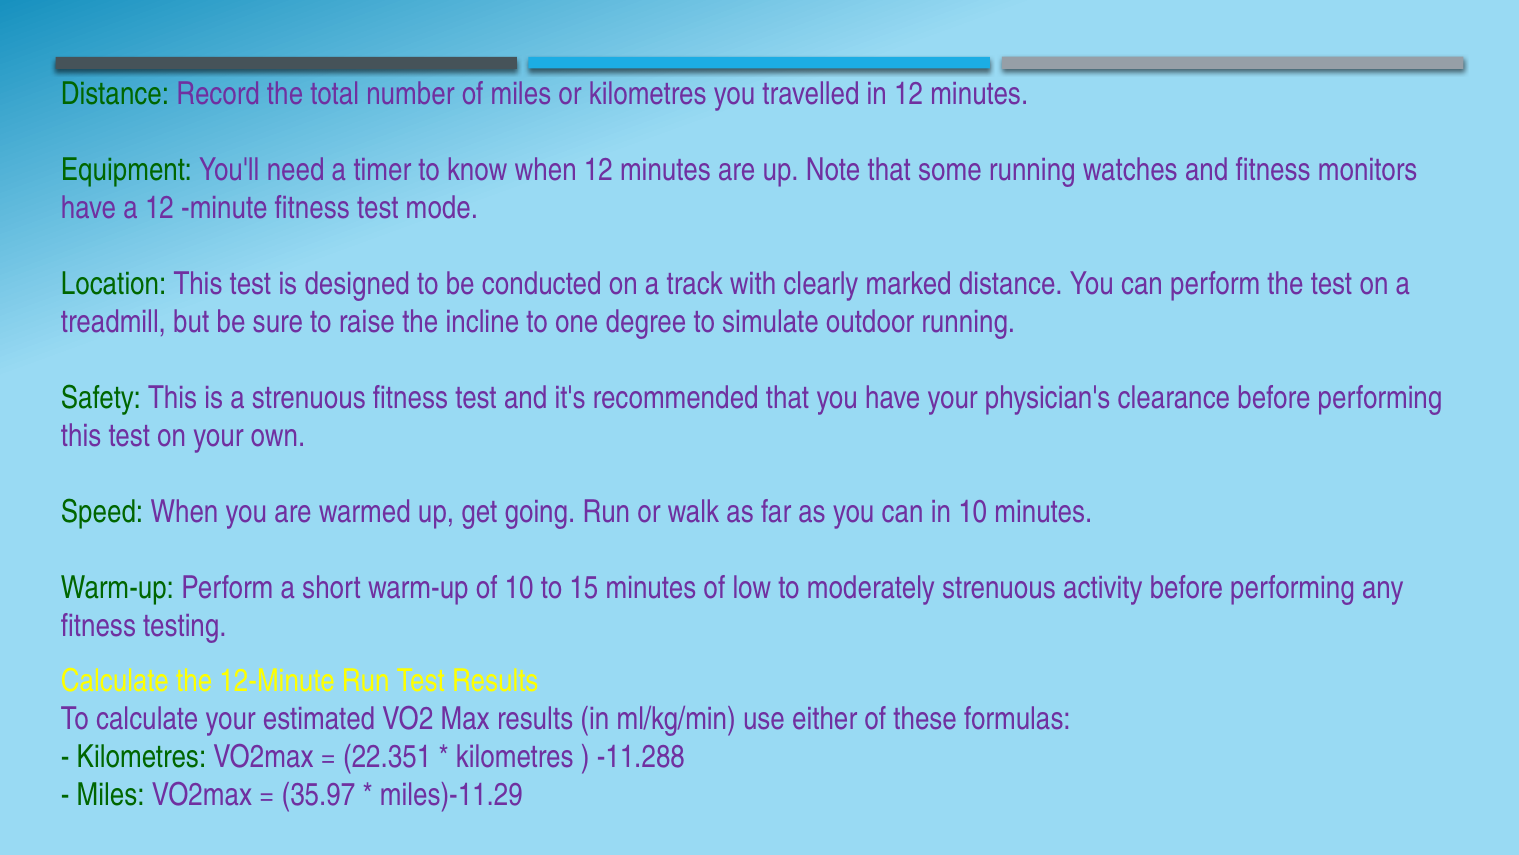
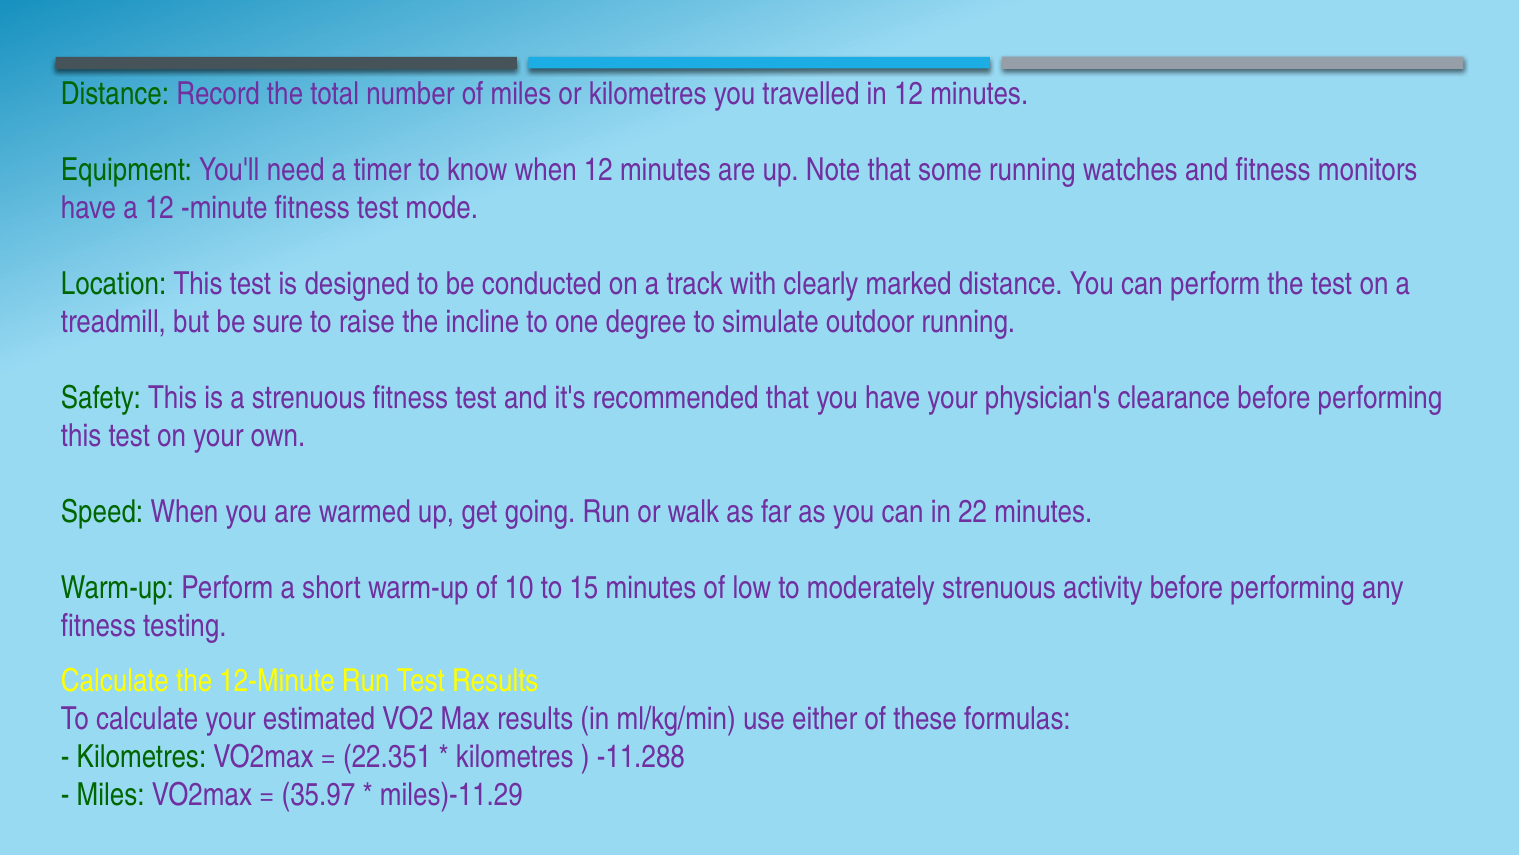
in 10: 10 -> 22 (973, 512)
